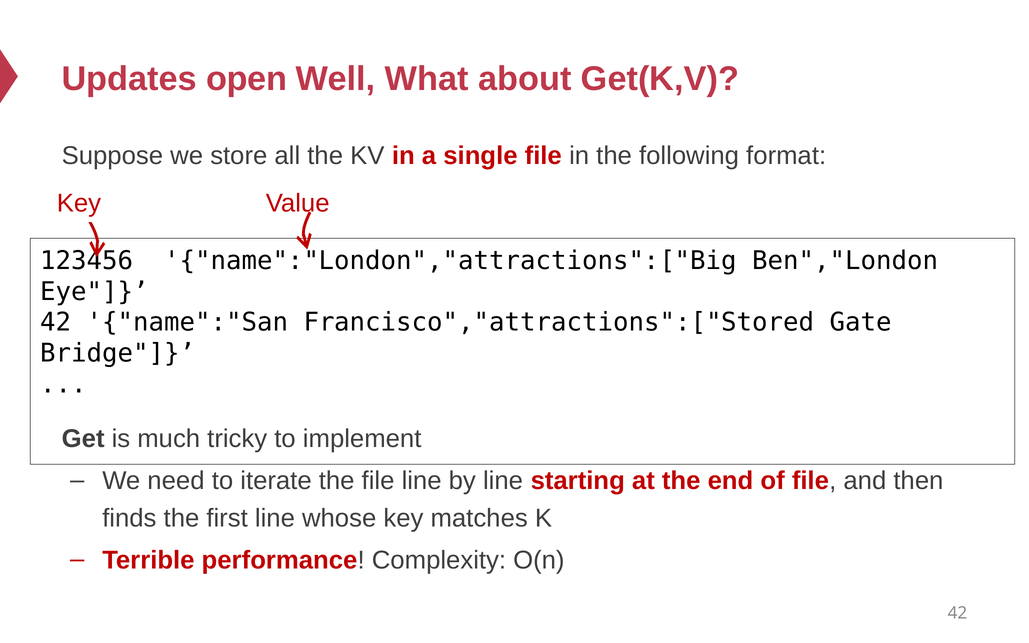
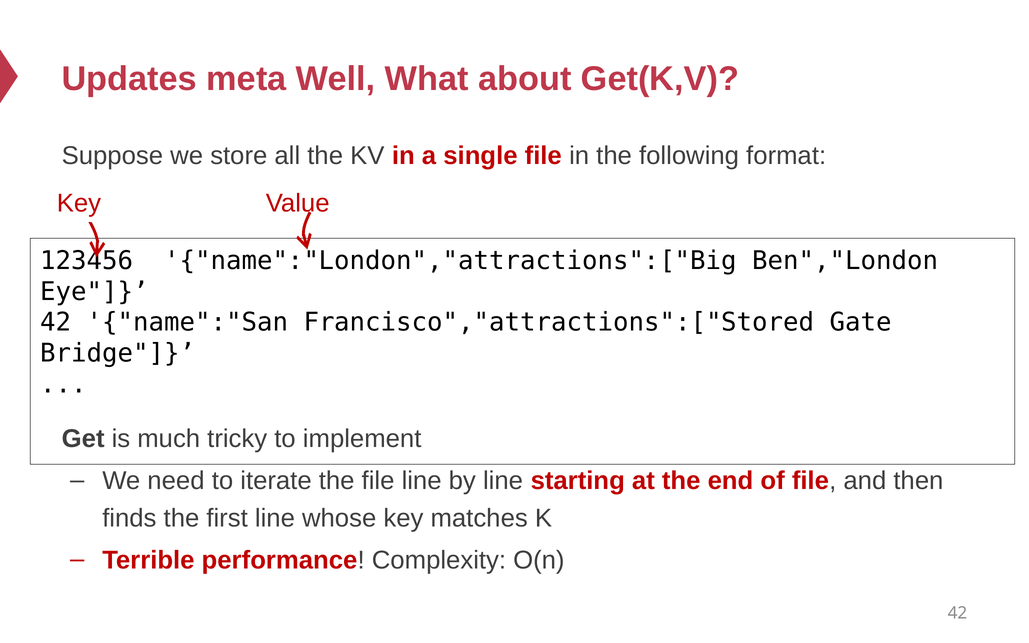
open: open -> meta (246, 79)
